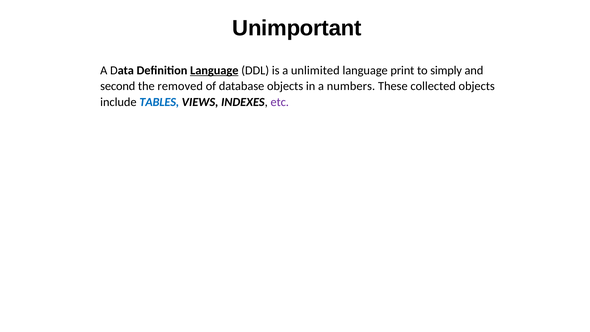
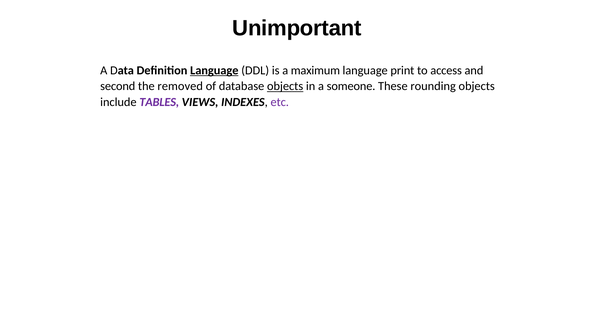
unlimited: unlimited -> maximum (315, 70)
simply: simply -> access (446, 70)
objects underline: none -> present (285, 86)
numbers: numbers -> someone (351, 86)
collected: collected -> rounding (433, 86)
TABLES colour: blue -> purple (159, 102)
